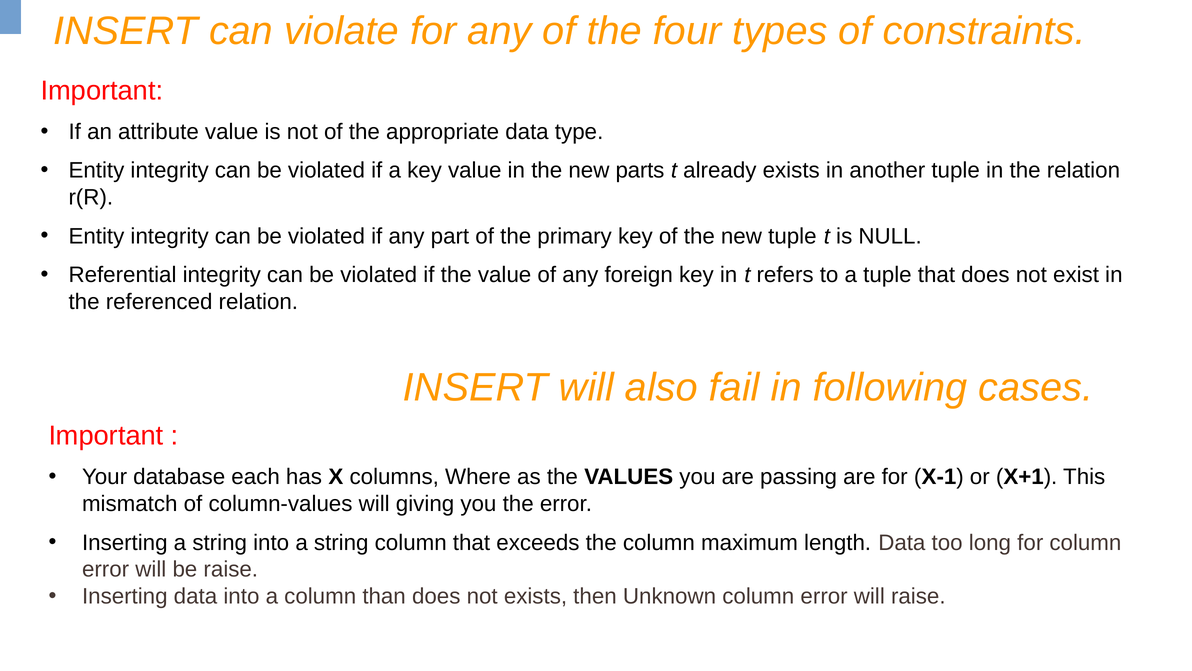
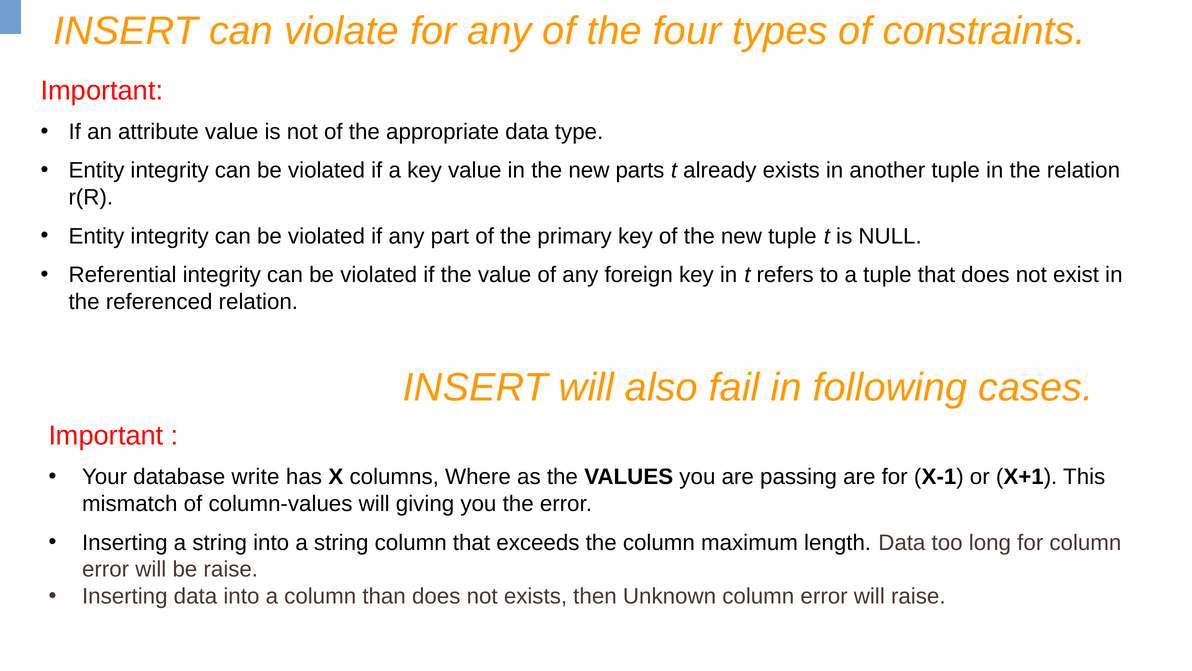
each: each -> write (255, 477)
